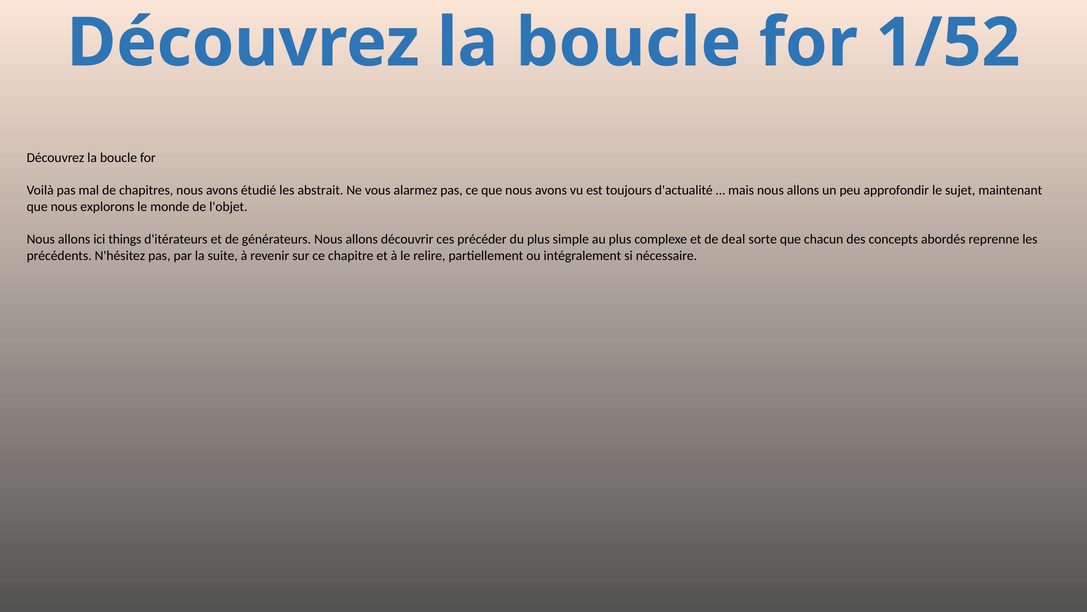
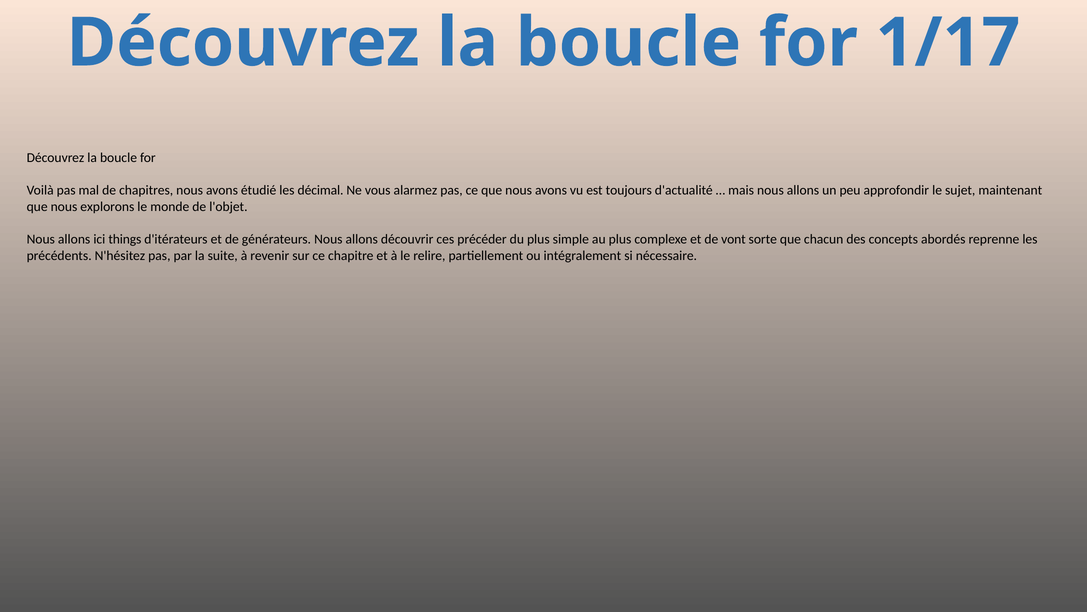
1/52: 1/52 -> 1/17 (948, 43)
abstrait: abstrait -> décimal (321, 190)
deal: deal -> vont (733, 239)
